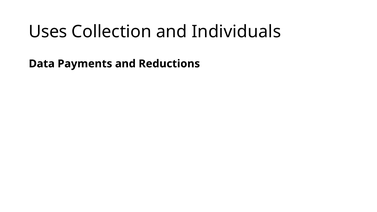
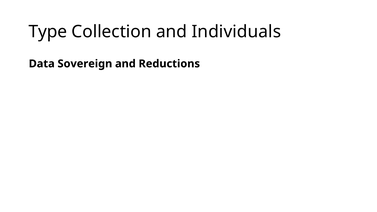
Uses: Uses -> Type (48, 32)
Payments: Payments -> Sovereign (85, 64)
